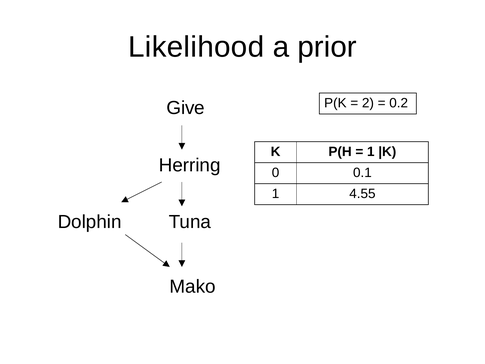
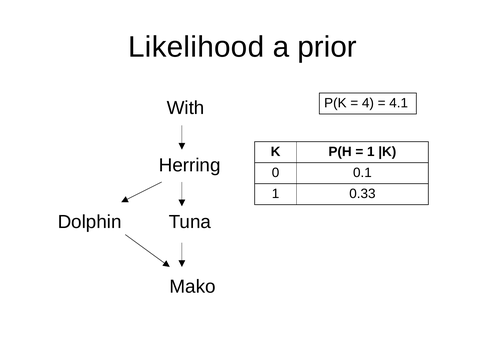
2: 2 -> 4 (368, 103)
0.2: 0.2 -> 4.1 (399, 103)
Give: Give -> With (186, 108)
4.55: 4.55 -> 0.33 (362, 194)
